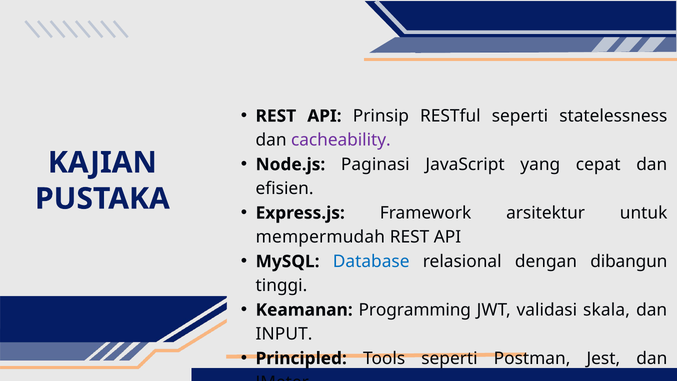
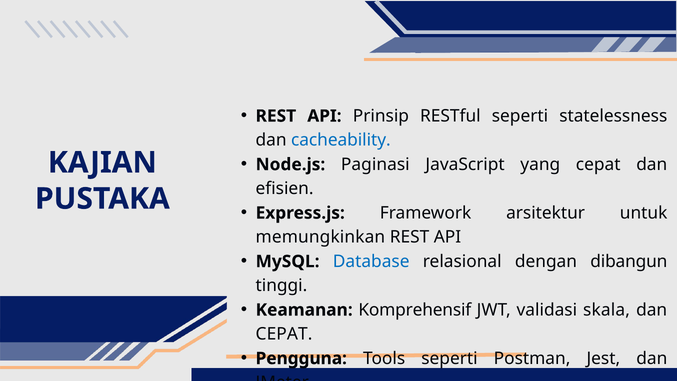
cacheability colour: purple -> blue (341, 140)
mempermudah: mempermudah -> memungkinkan (320, 237)
Programming: Programming -> Komprehensif (415, 310)
INPUT: INPUT -> CEPAT (284, 334)
Principled: Principled -> Pengguna (301, 358)
